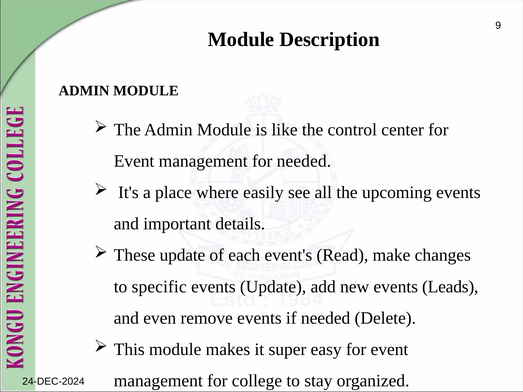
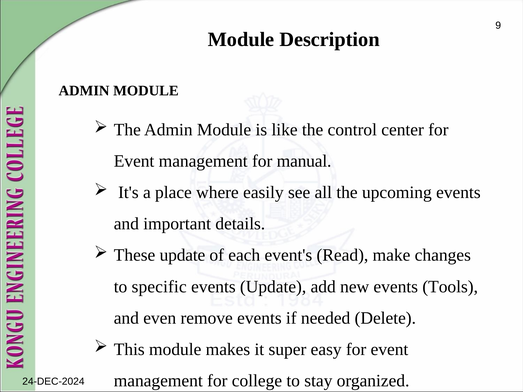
for needed: needed -> manual (304, 161)
Leads: Leads -> Tools (450, 287)
